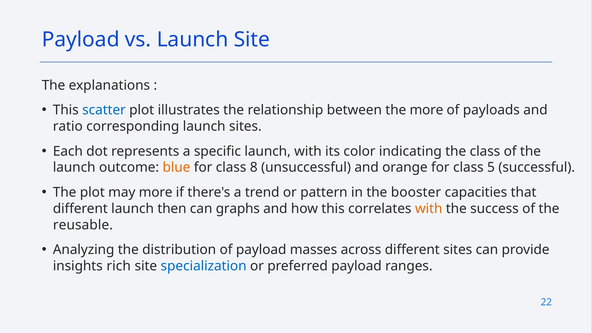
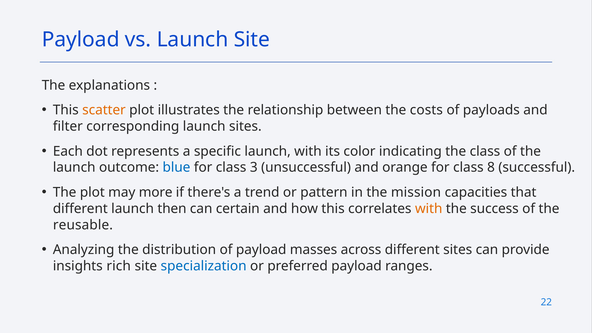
scatter colour: blue -> orange (104, 110)
the more: more -> costs (426, 110)
ratio: ratio -> filter (68, 126)
blue colour: orange -> blue (176, 168)
8: 8 -> 3 (254, 168)
5: 5 -> 8 (491, 168)
booster: booster -> mission (416, 192)
graphs: graphs -> certain (238, 209)
